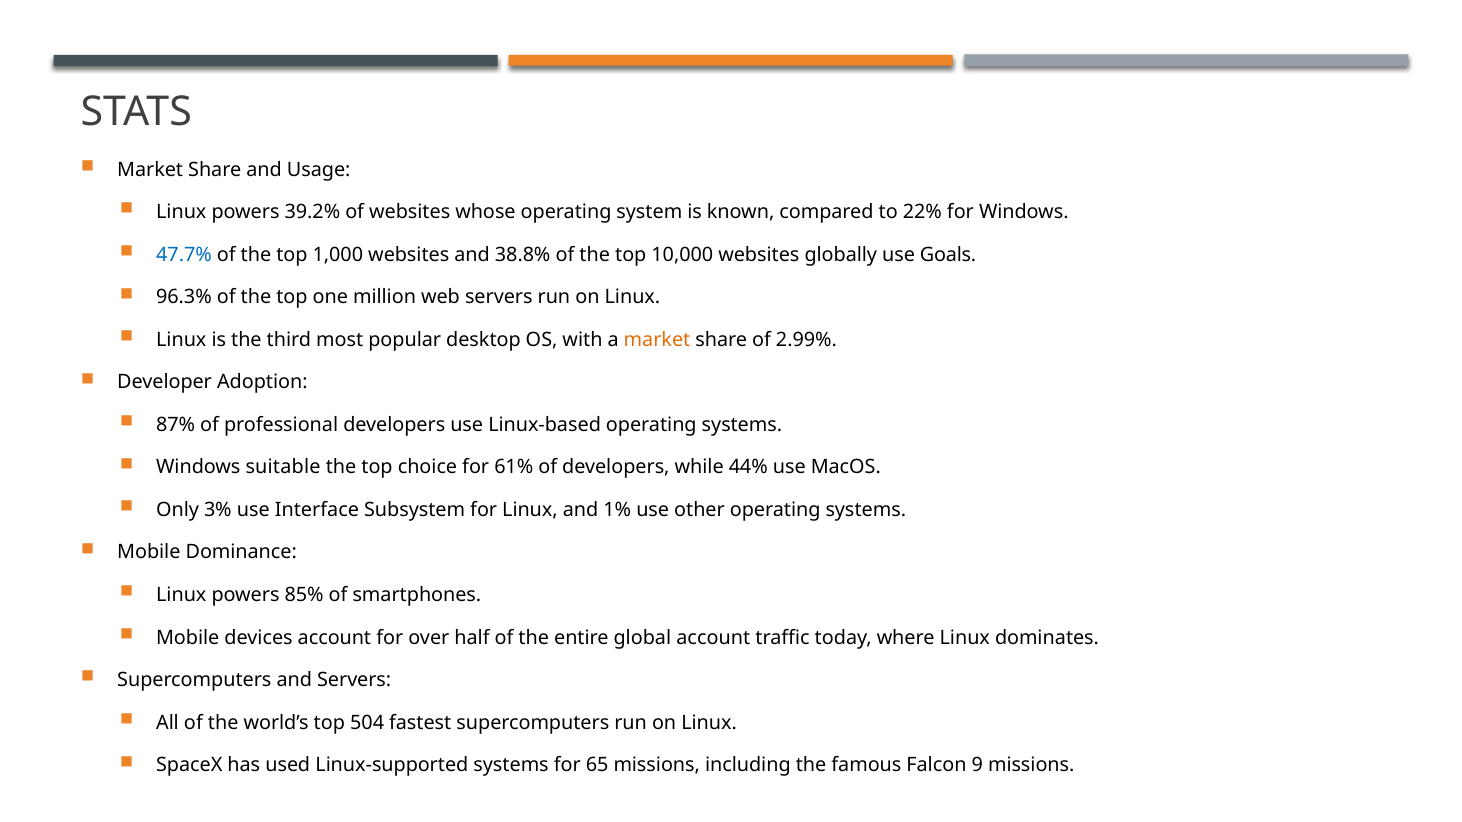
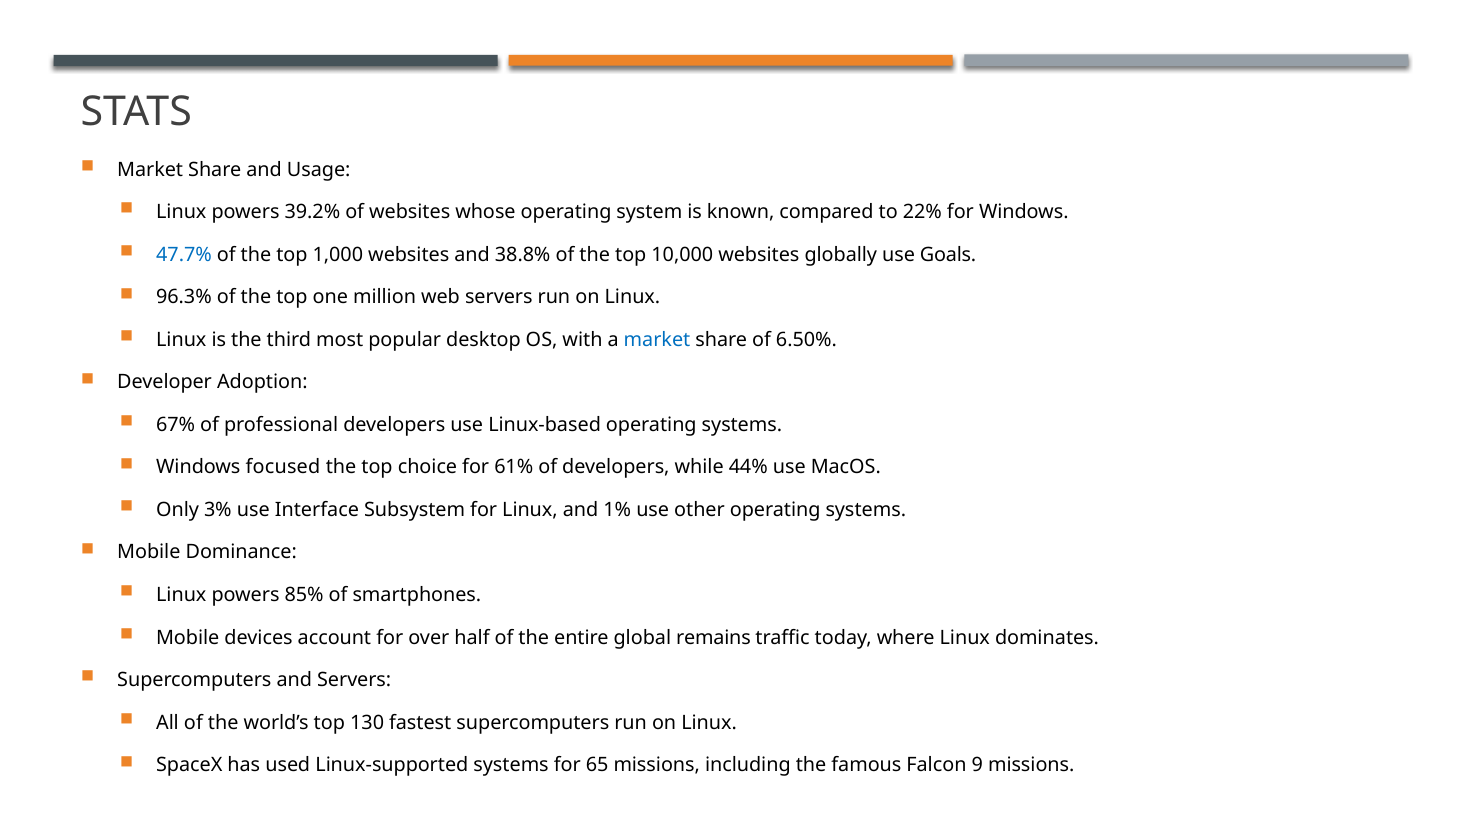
market colour: orange -> blue (657, 340)
2.99%: 2.99% -> 6.50% (806, 340)
87%: 87% -> 67% (176, 425)
suitable: suitable -> focused (283, 468)
global account: account -> remains (713, 638)
504: 504 -> 130 (367, 723)
